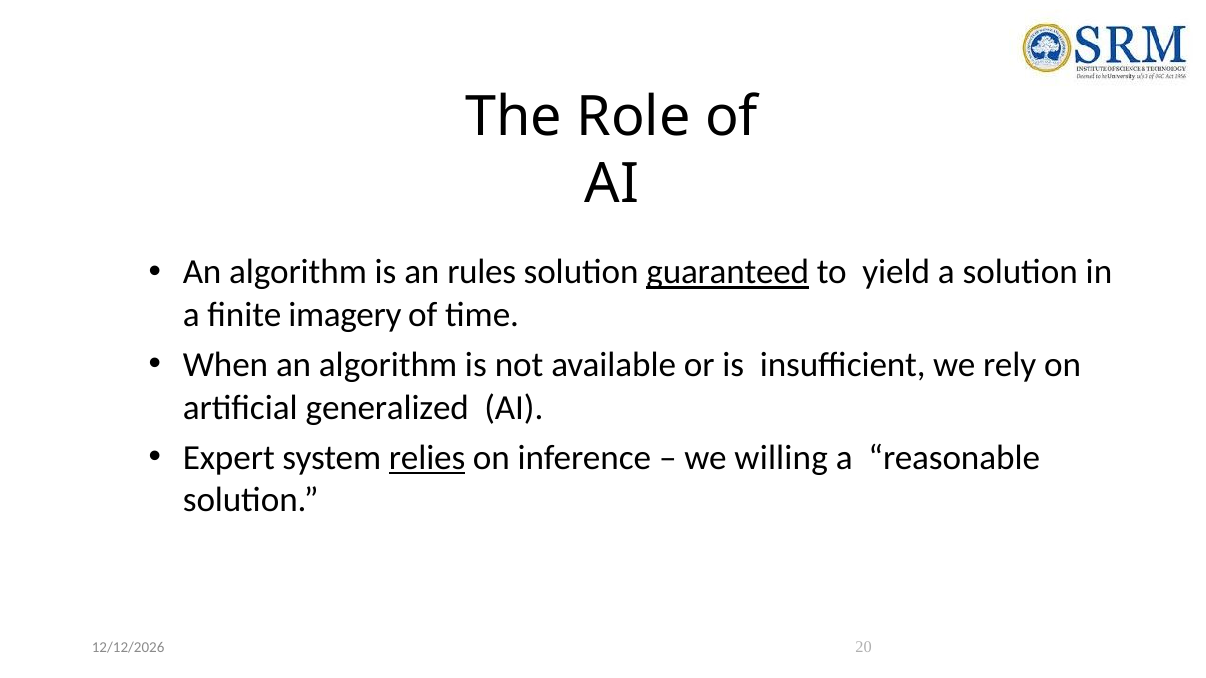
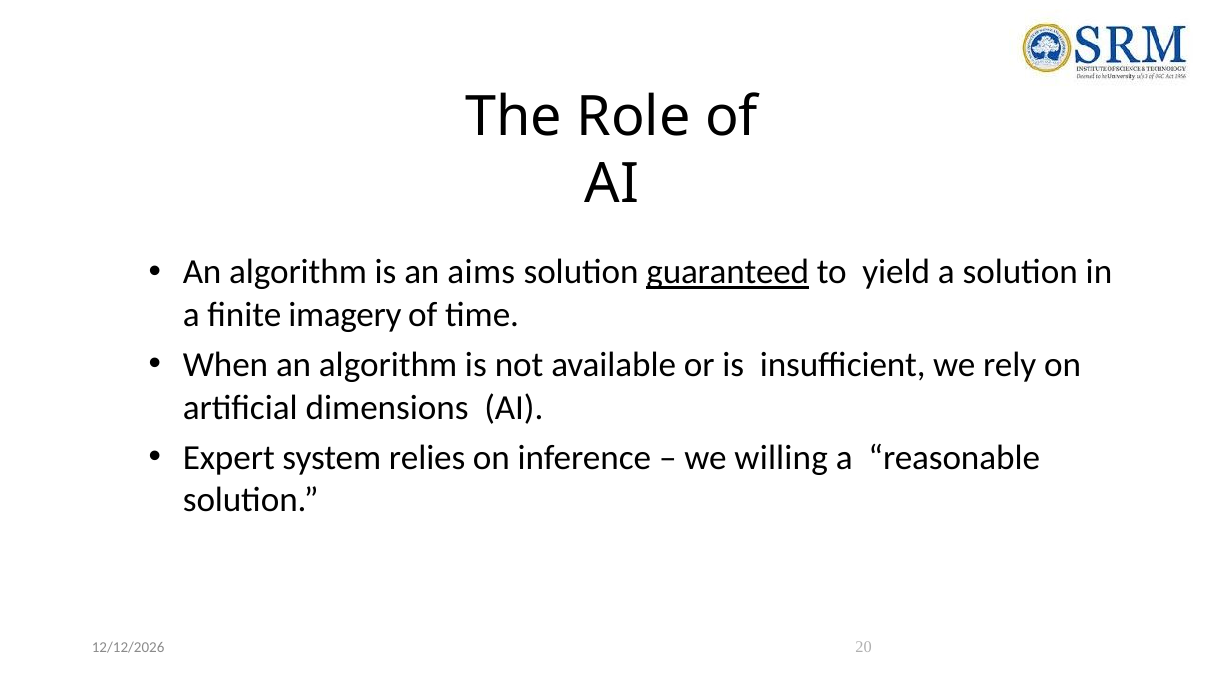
rules: rules -> aims (481, 273)
generalized: generalized -> dimensions (387, 408)
relies underline: present -> none (427, 458)
